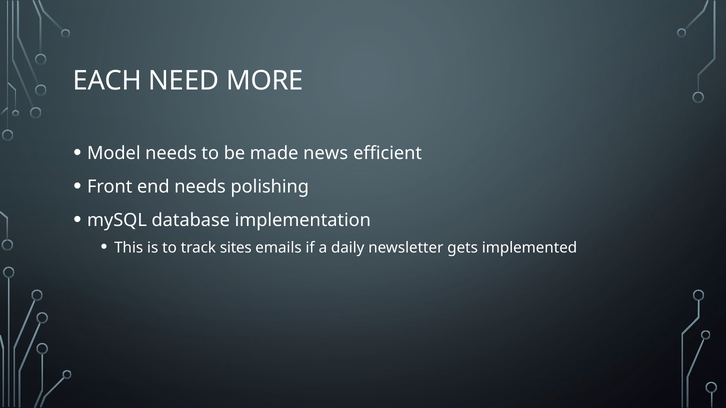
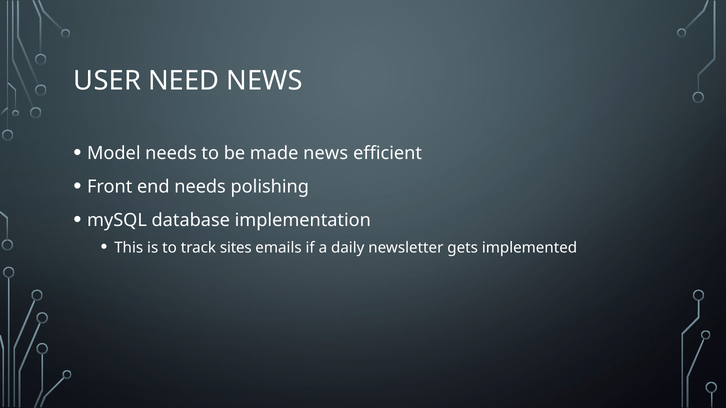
EACH: EACH -> USER (107, 81)
NEED MORE: MORE -> NEWS (265, 81)
